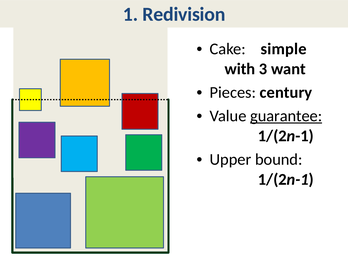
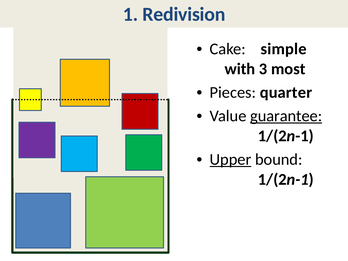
want: want -> most (288, 69)
century: century -> quarter (286, 92)
Upper underline: none -> present (231, 159)
